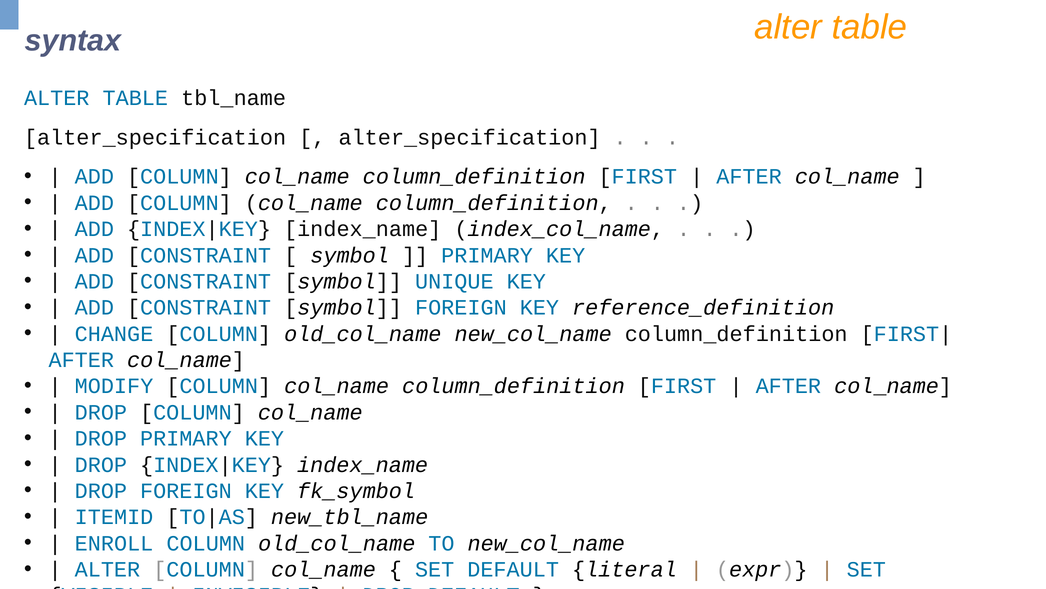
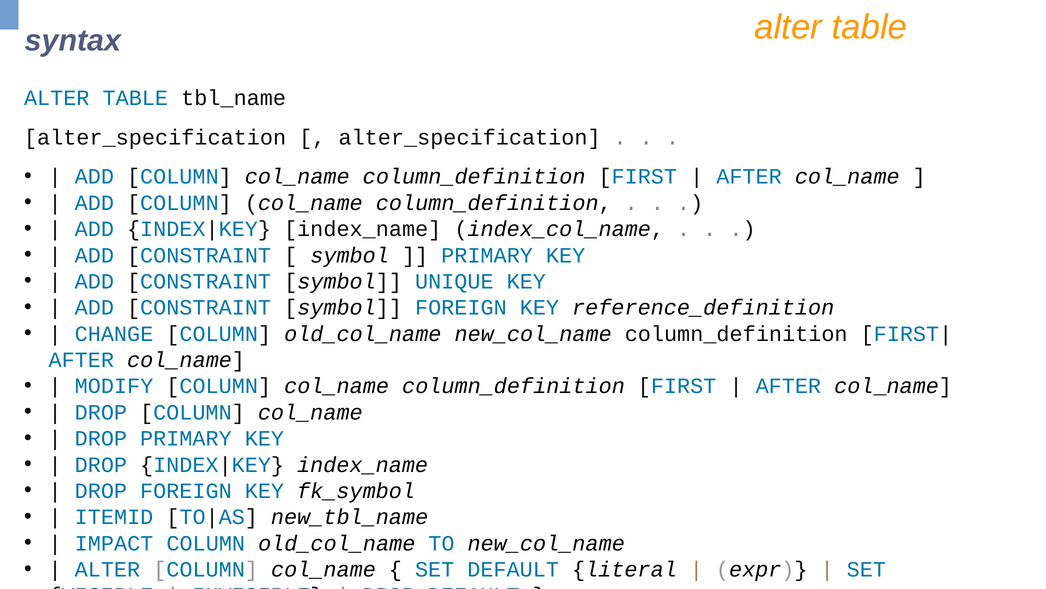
ENROLL: ENROLL -> IMPACT (114, 543)
